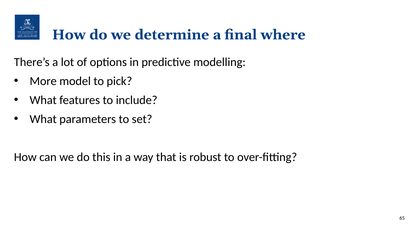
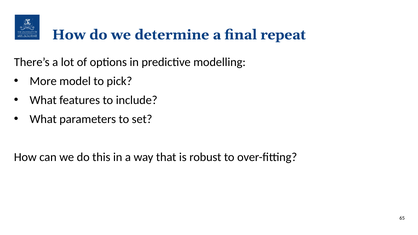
where: where -> repeat (283, 35)
